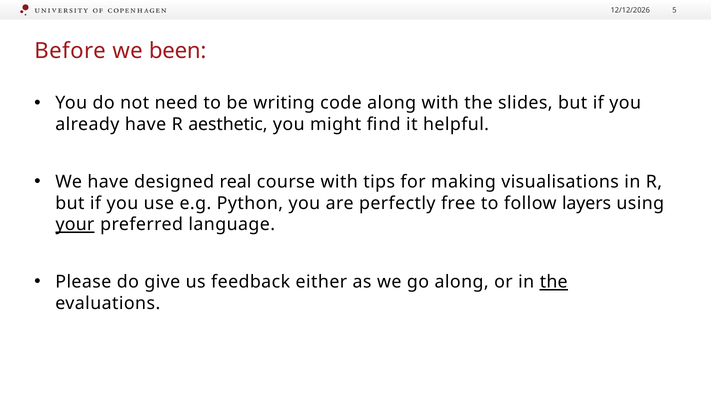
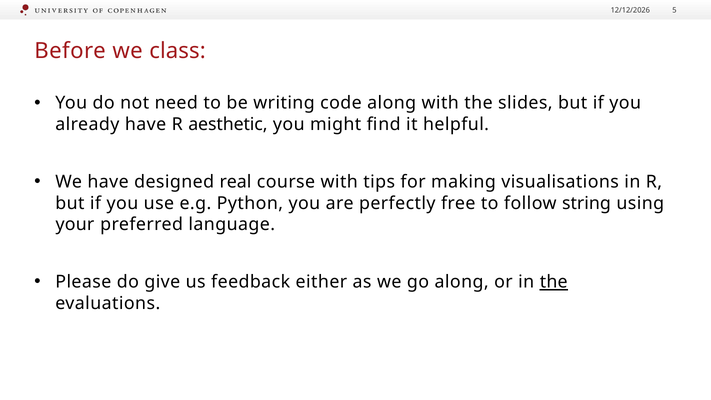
been: been -> class (178, 51)
layers: layers -> string (586, 203)
your underline: present -> none (75, 225)
